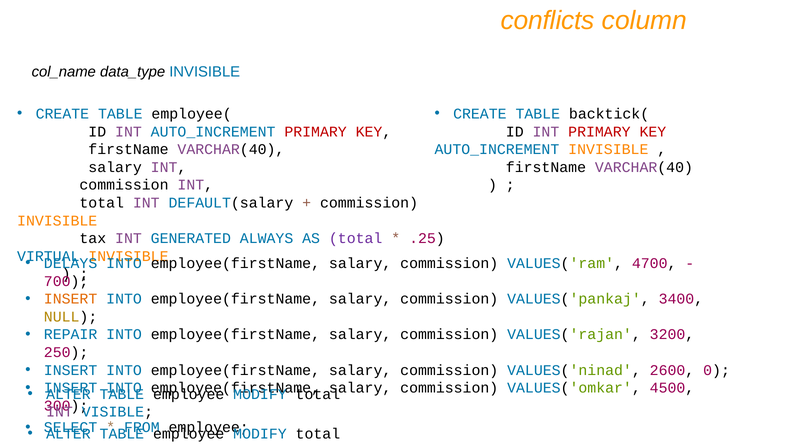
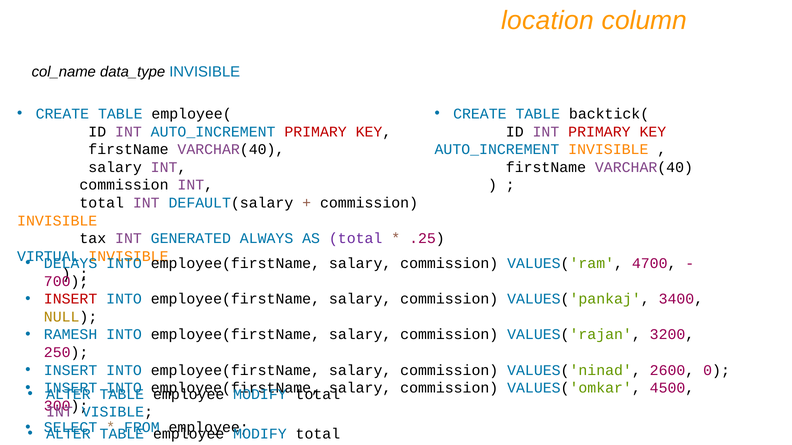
conflicts: conflicts -> location (547, 21)
INSERT colour: orange -> red (71, 299)
REPAIR: REPAIR -> RAMESH (71, 335)
